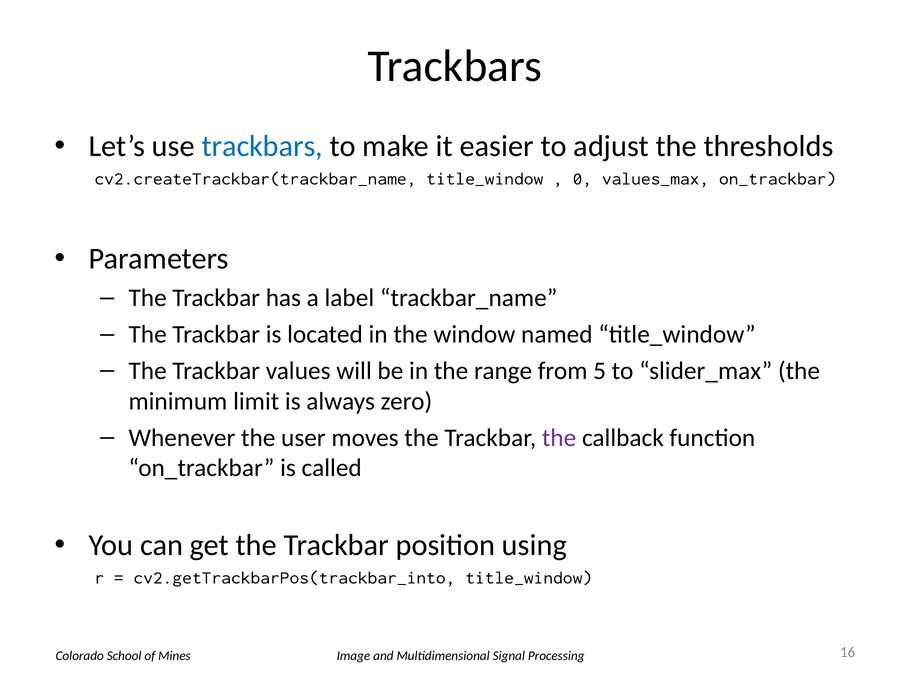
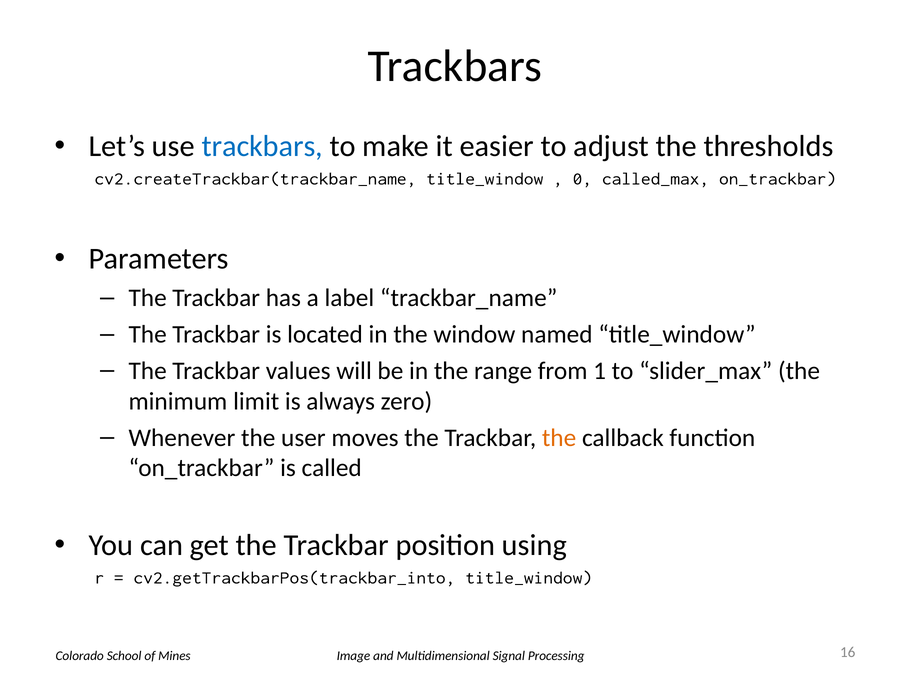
values_max: values_max -> called_max (656, 178)
5: 5 -> 1 (600, 371)
the colour: purple -> orange (559, 437)
